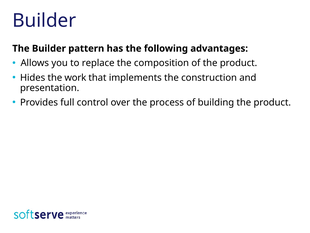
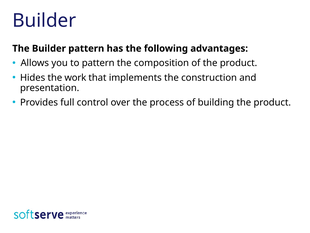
to replace: replace -> pattern (98, 63)
